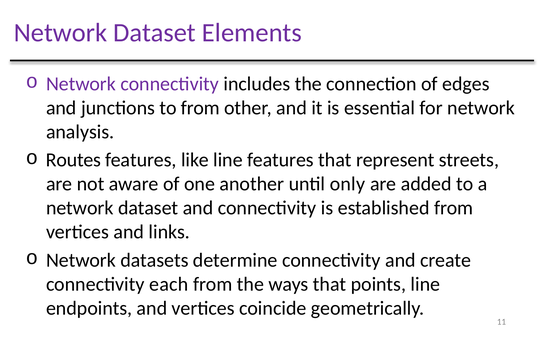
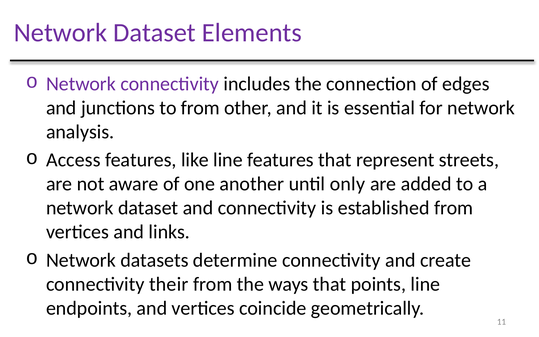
Routes: Routes -> Access (73, 160)
each: each -> their (169, 284)
